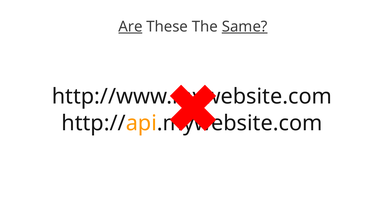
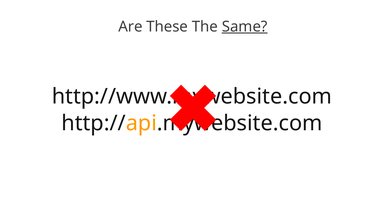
Are underline: present -> none (130, 27)
